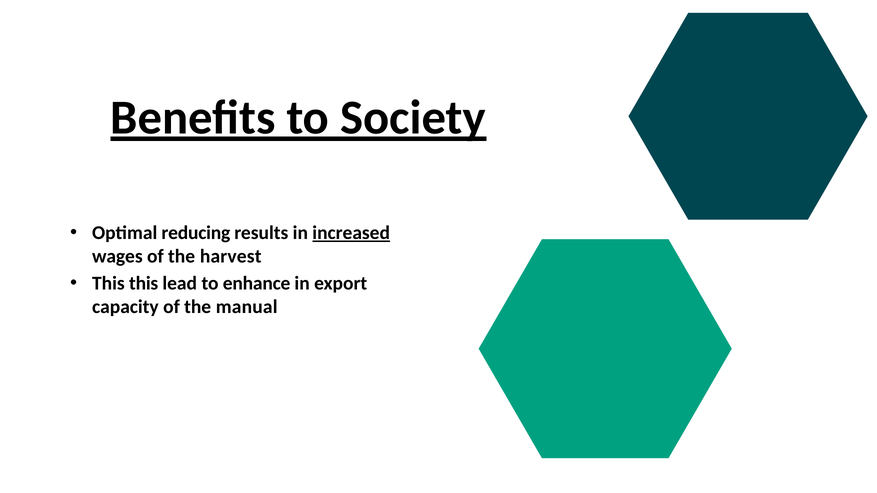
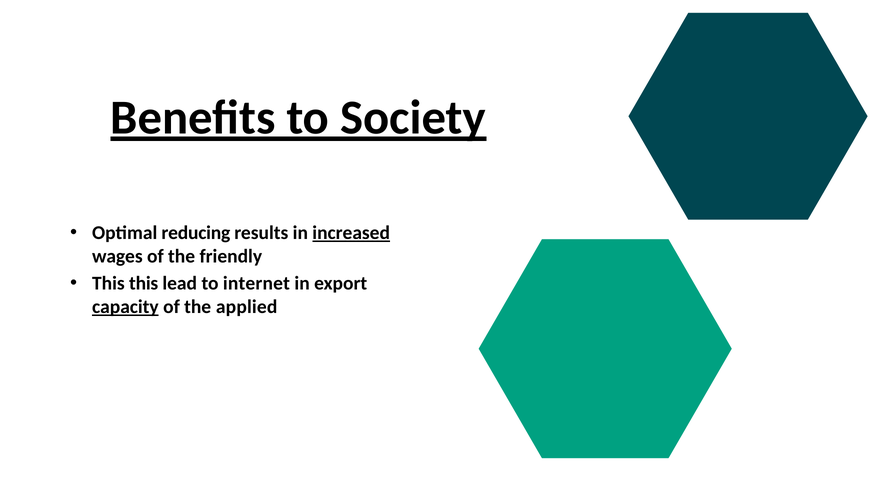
harvest: harvest -> friendly (231, 256)
enhance: enhance -> internet (256, 284)
capacity underline: none -> present (125, 307)
manual: manual -> applied (247, 307)
